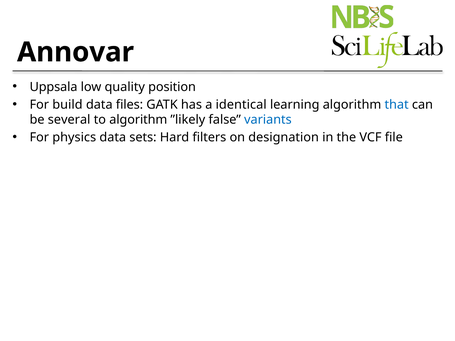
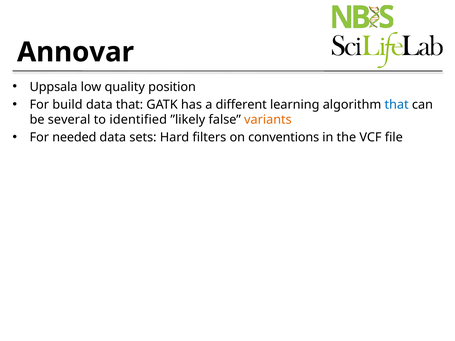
data files: files -> that (130, 105)
identical: identical -> different (241, 105)
to algorithm: algorithm -> identified (138, 120)
variants colour: blue -> orange (268, 120)
physics: physics -> needed (74, 138)
designation: designation -> conventions (284, 138)
